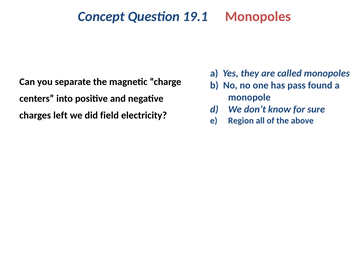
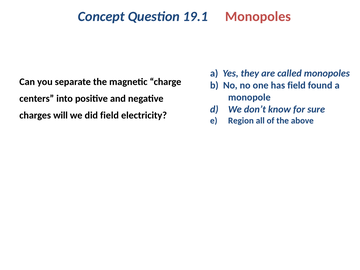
has pass: pass -> field (297, 85)
left: left -> will (61, 115)
